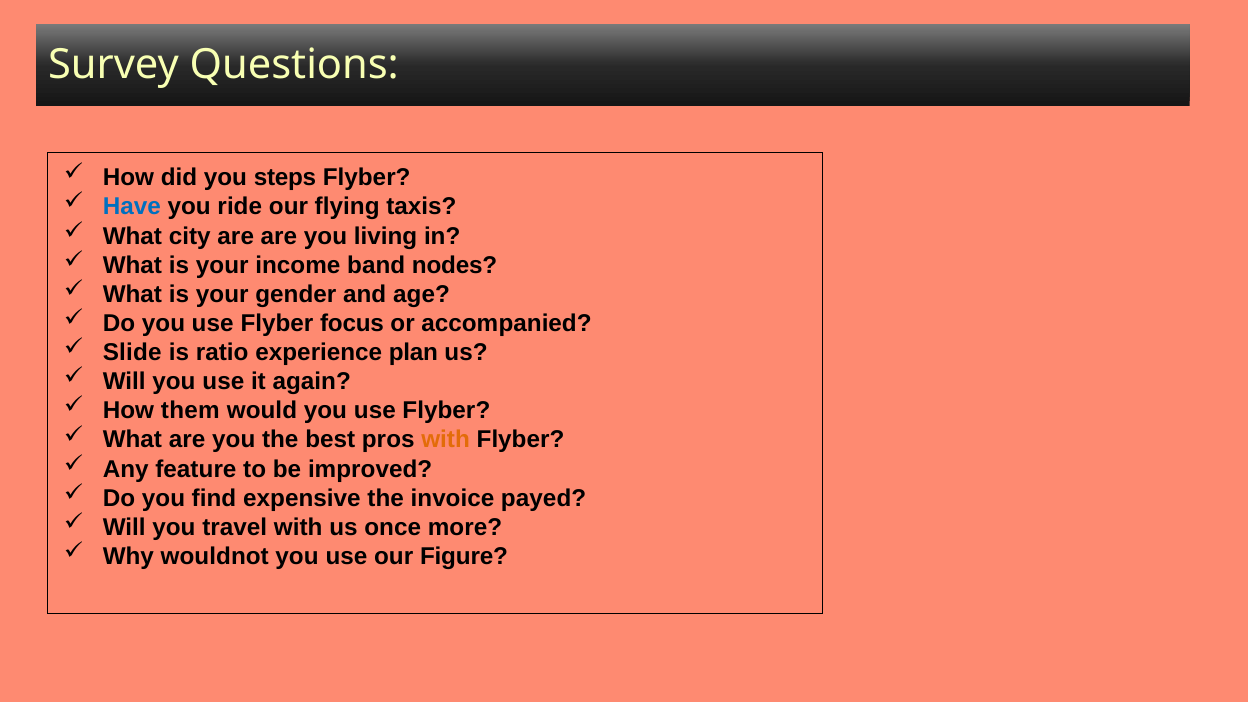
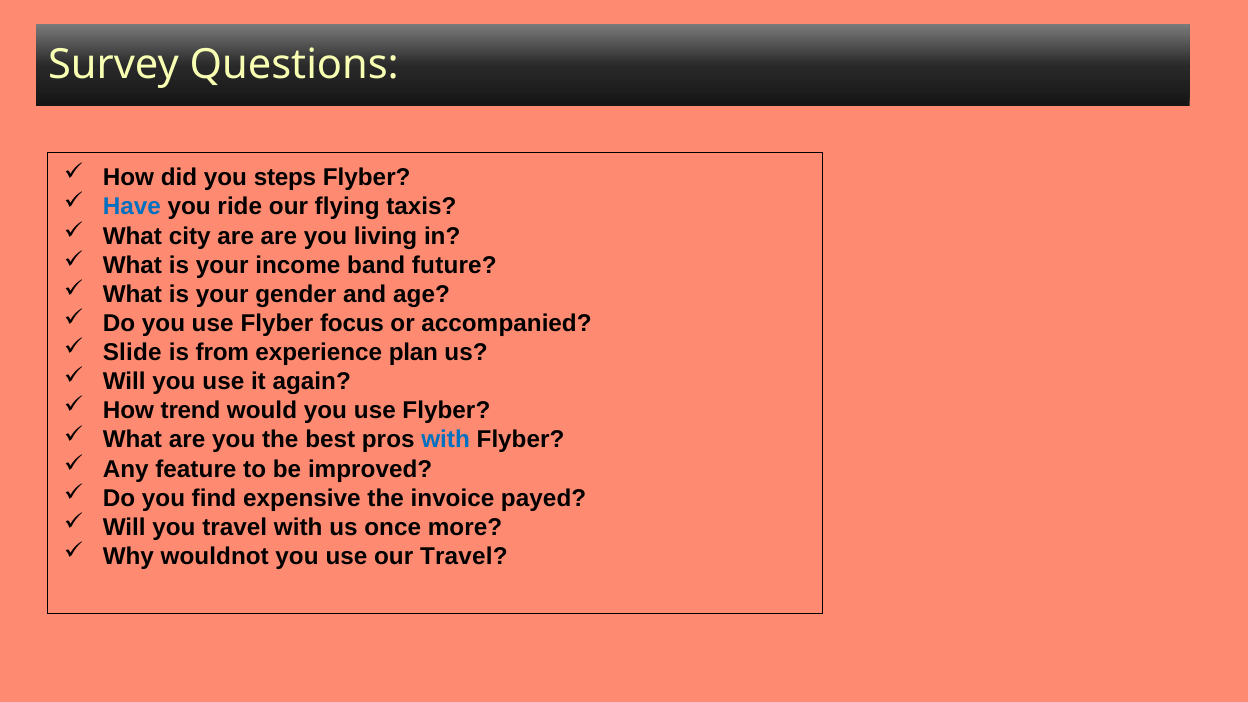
nodes: nodes -> future (454, 265)
ratio: ratio -> from (222, 353)
them: them -> trend (191, 411)
with colour: orange -> blue (446, 440)
our Figure: Figure -> Travel (464, 557)
